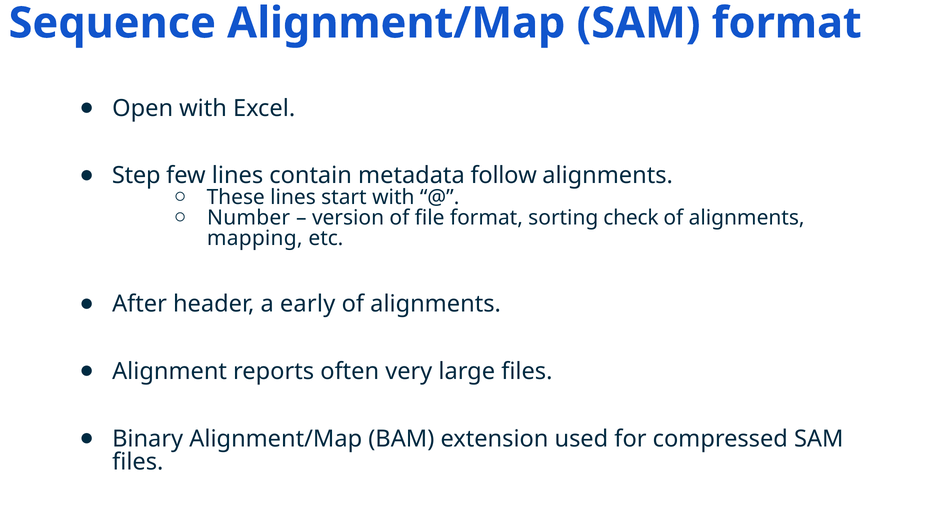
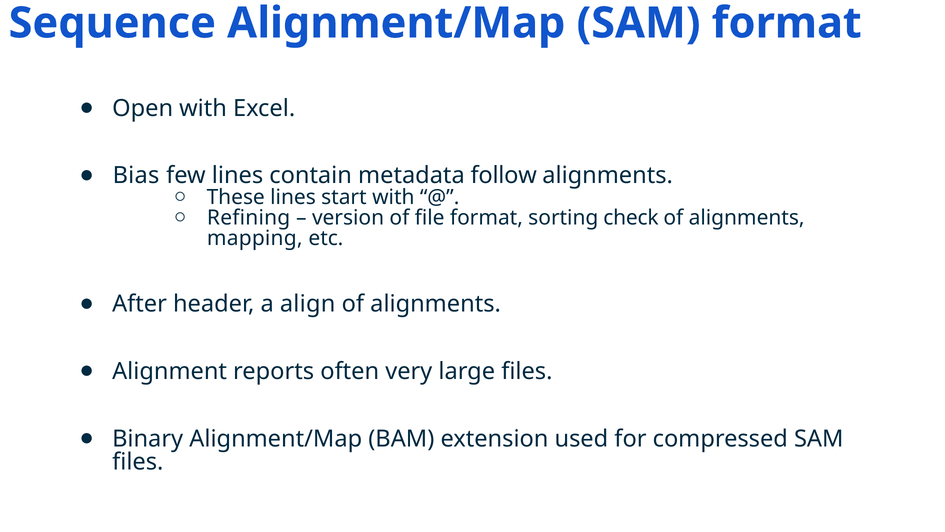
Step: Step -> Bias (136, 175)
Number: Number -> Refining (249, 218)
early: early -> align (308, 304)
